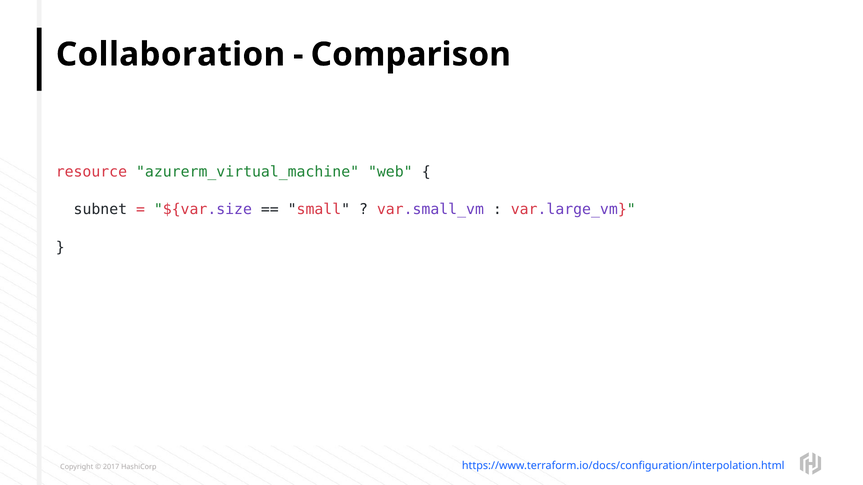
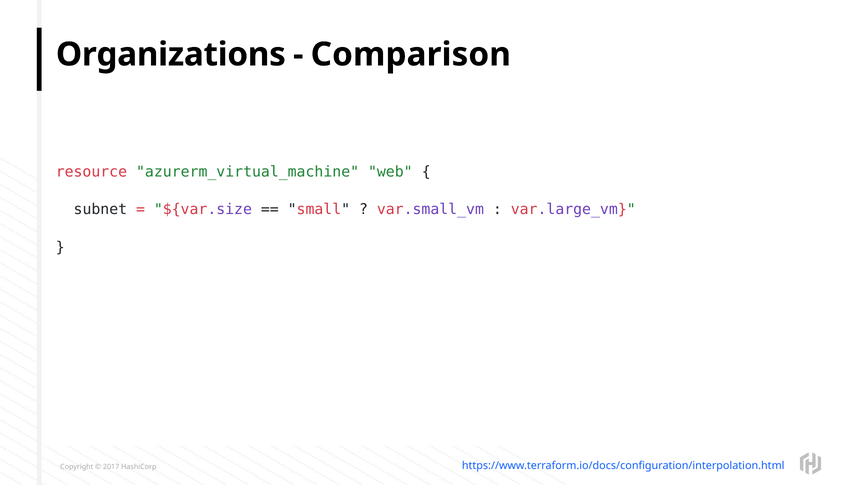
Collaboration: Collaboration -> Organizations (171, 55)
